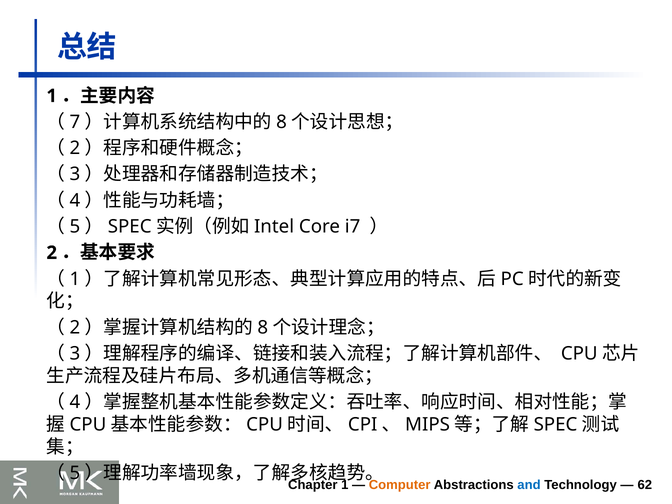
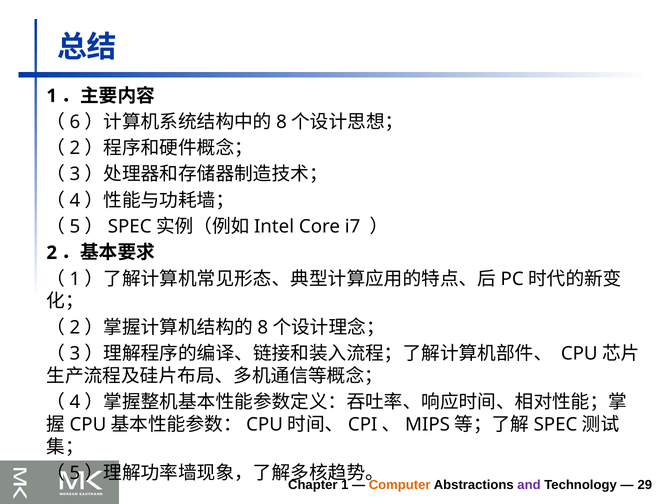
7: 7 -> 6 (75, 122)
and colour: blue -> purple (529, 485)
62: 62 -> 29 (645, 485)
